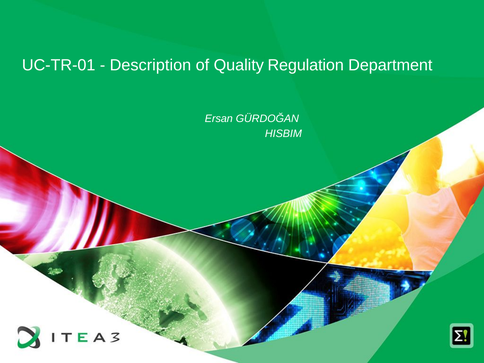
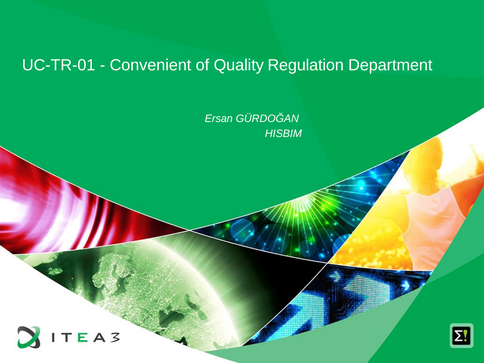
Description: Description -> Convenient (150, 65)
